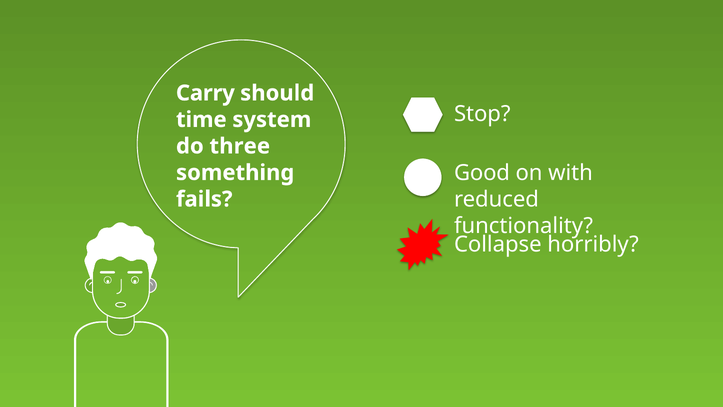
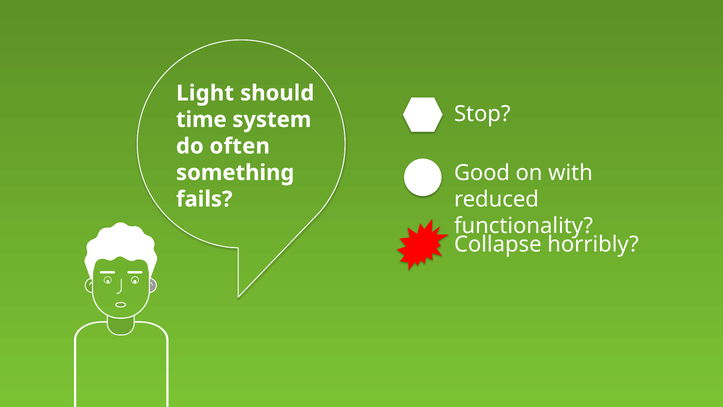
Carry: Carry -> Light (205, 93)
three: three -> often (240, 146)
